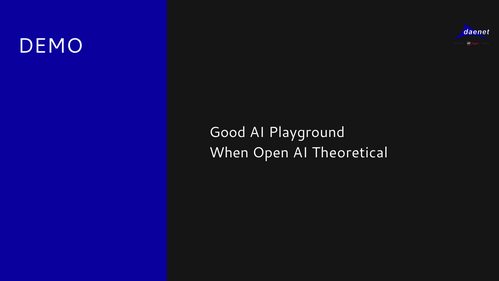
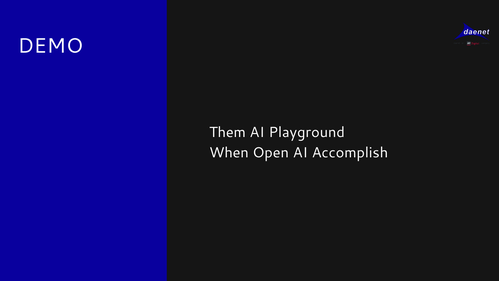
Good: Good -> Them (227, 132)
Theoretical: Theoretical -> Accomplish (350, 153)
